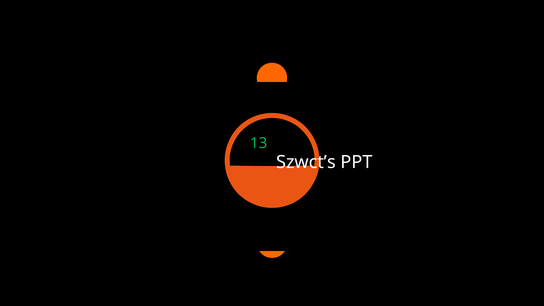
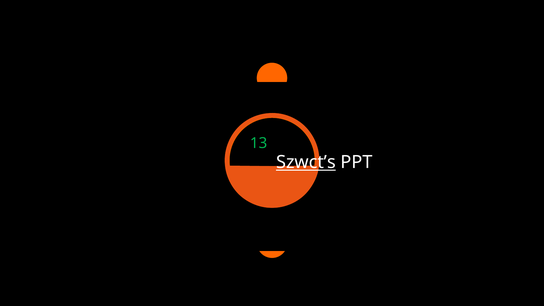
Szwct’s underline: none -> present (306, 162)
